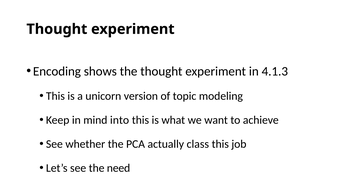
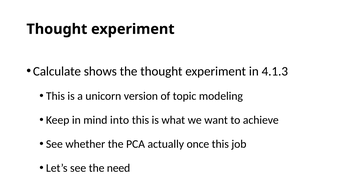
Encoding: Encoding -> Calculate (57, 71)
class: class -> once (198, 144)
